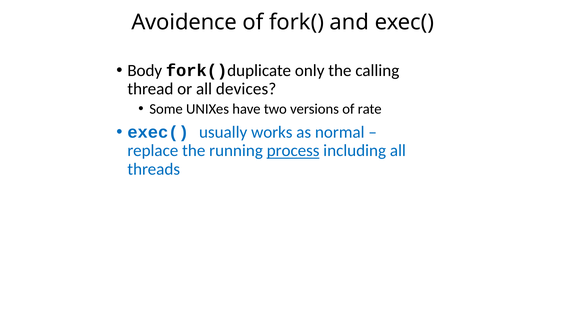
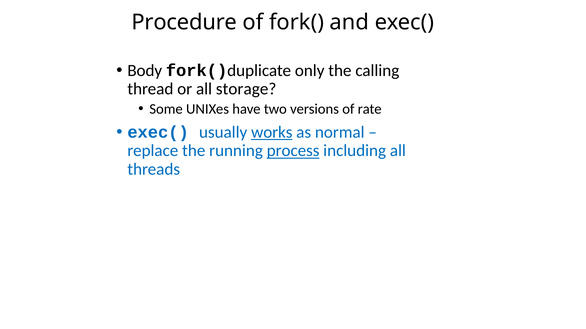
Avoidence: Avoidence -> Procedure (184, 22)
devices: devices -> storage (246, 89)
works underline: none -> present (272, 133)
